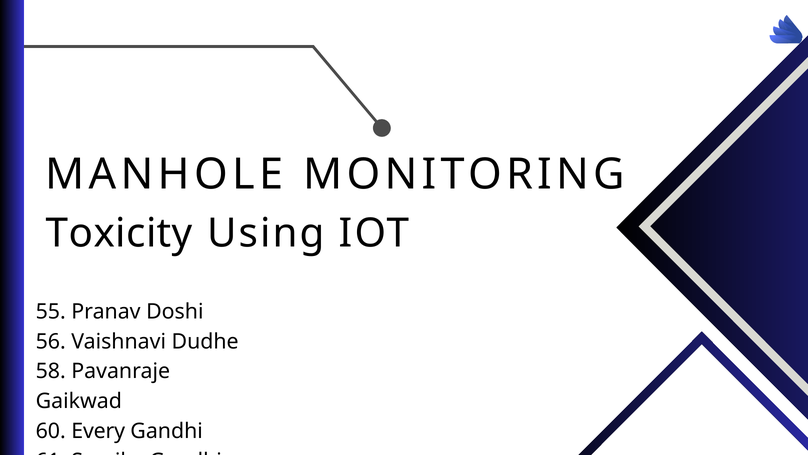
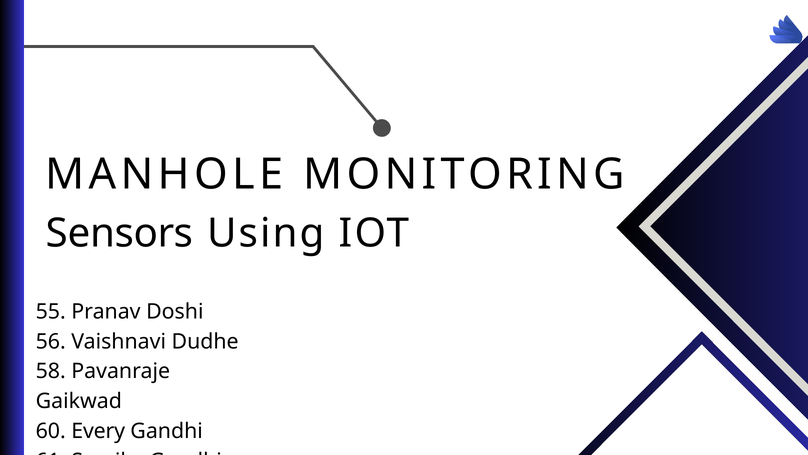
Toxicity: Toxicity -> Sensors (120, 233)
